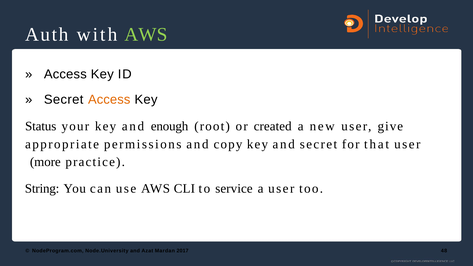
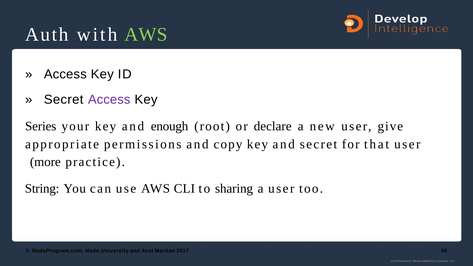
Access colour: orange -> purple (109, 99)
Status: Status -> Series (41, 126)
created: created -> declare (273, 126)
service: service -> sharing (234, 189)
